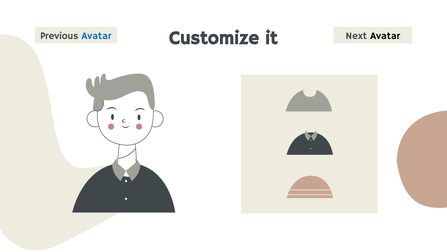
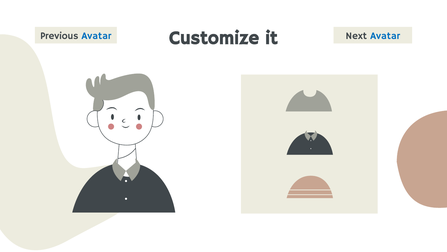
Avatar colour: black -> blue (385, 36)
